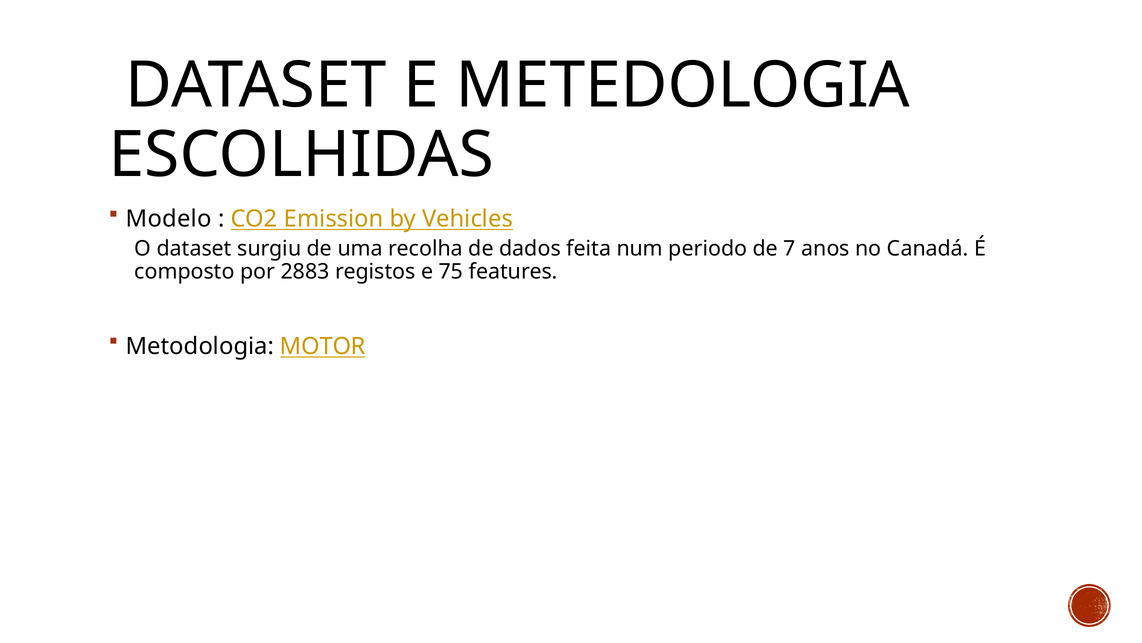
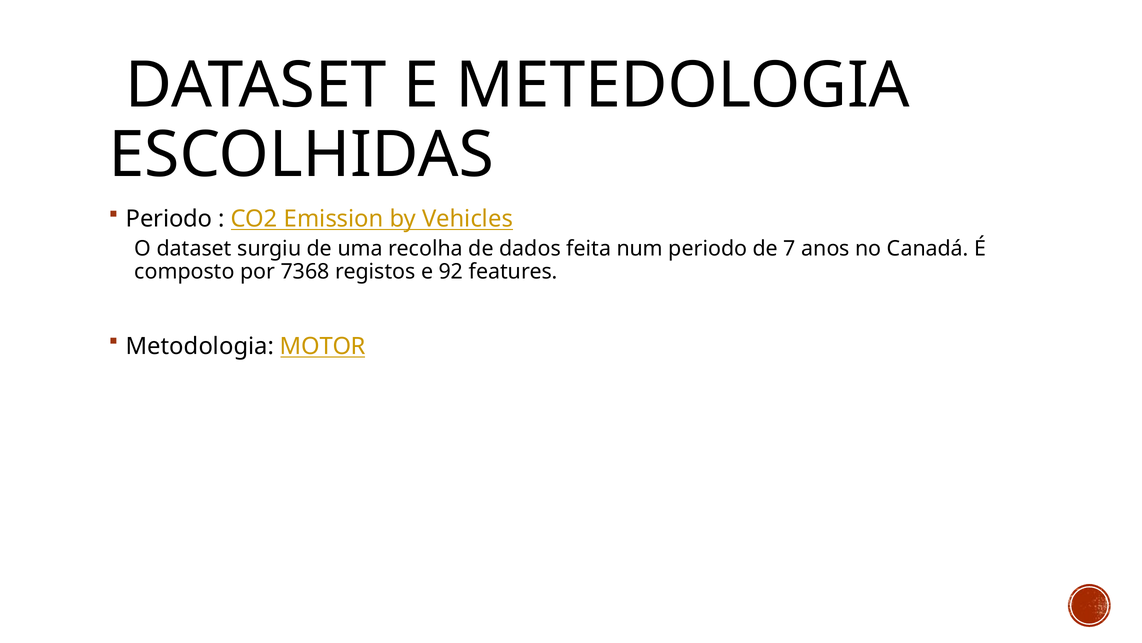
Modelo: Modelo -> Periodo (169, 219)
2883: 2883 -> 7368 (305, 272)
75: 75 -> 92 (451, 272)
